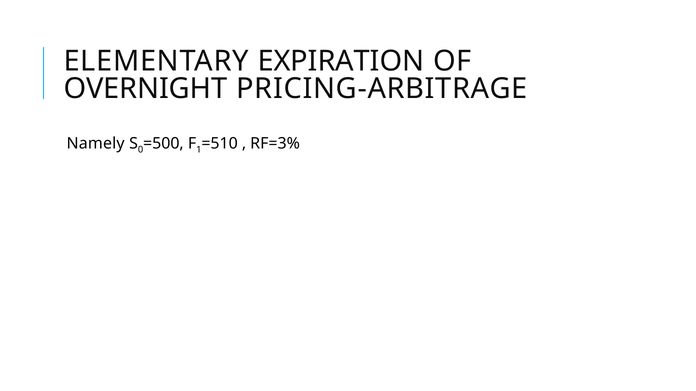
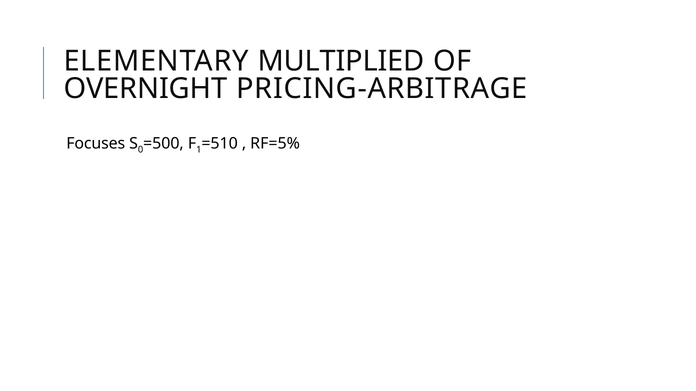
EXPIRATION: EXPIRATION -> MULTIPLIED (341, 61)
Namely: Namely -> Focuses (96, 144)
RF=3%: RF=3% -> RF=5% (275, 144)
